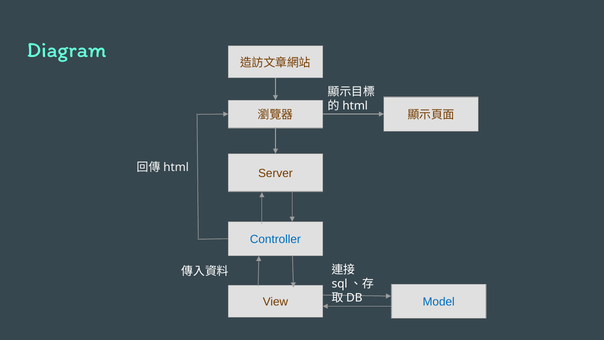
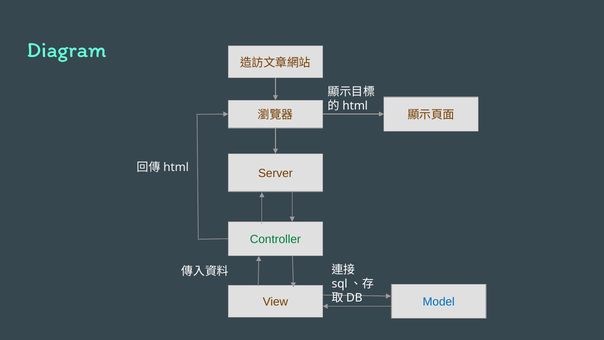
Controller colour: blue -> green (275, 239)
